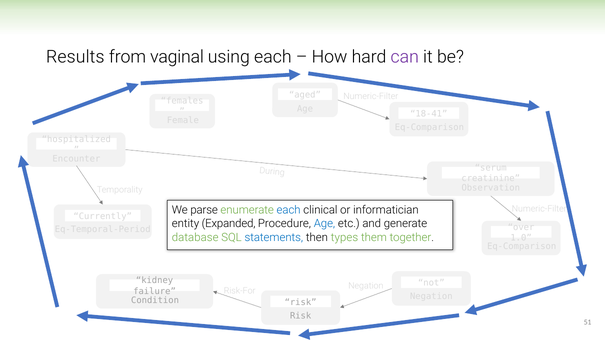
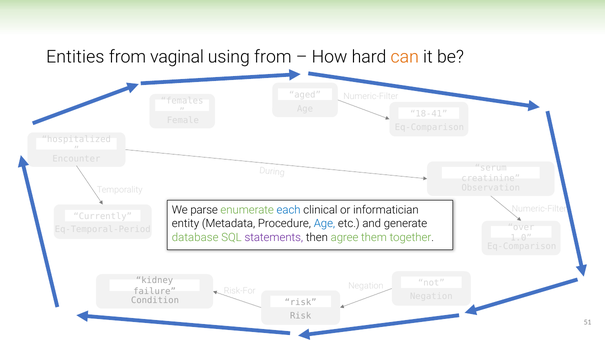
Results: Results -> Entities (75, 57)
using each: each -> from (273, 57)
can colour: purple -> orange (405, 57)
Expanded: Expanded -> Metadata (229, 224)
statements colour: blue -> purple (274, 237)
types: types -> agree (345, 237)
